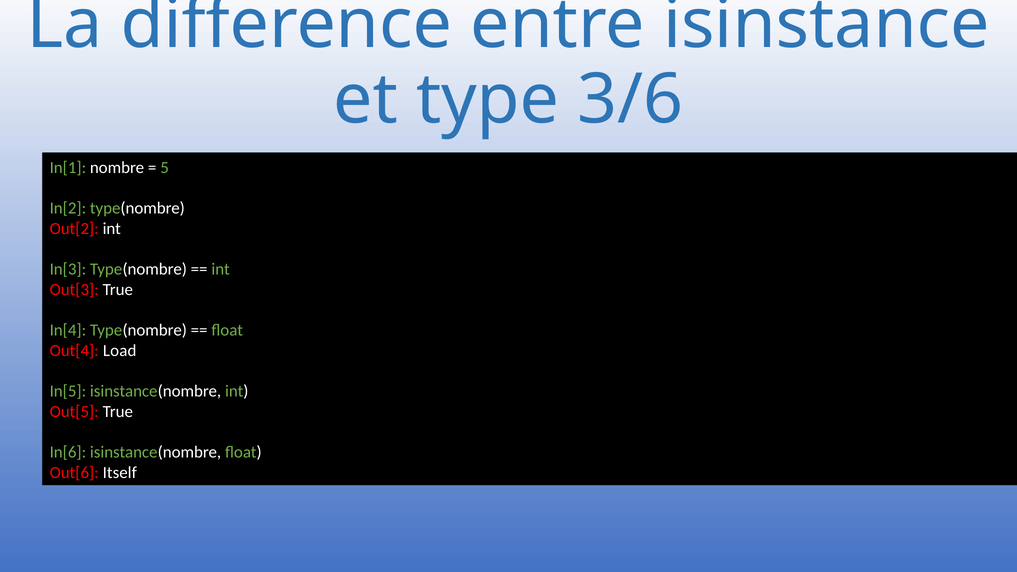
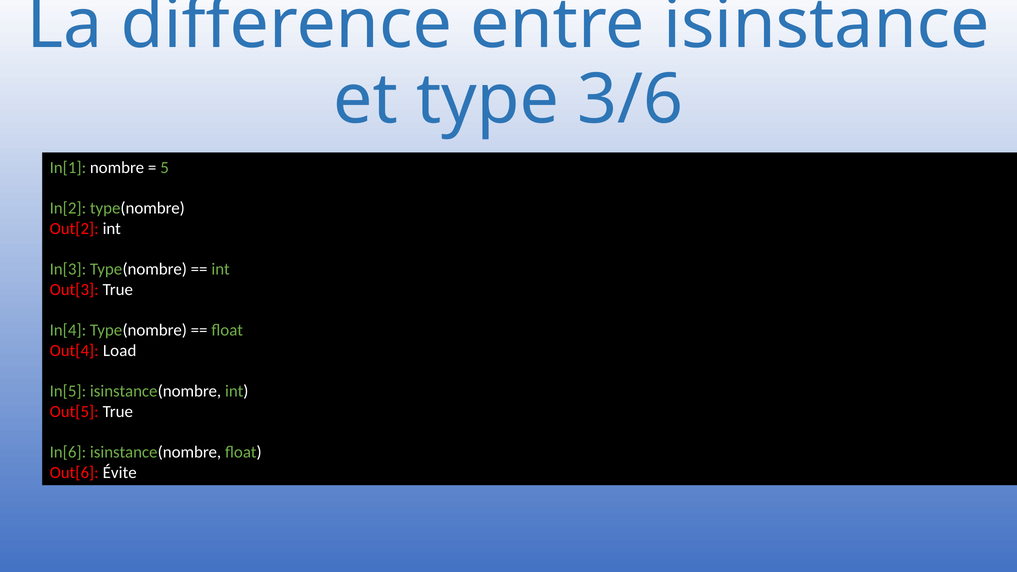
Itself: Itself -> Évite (120, 472)
